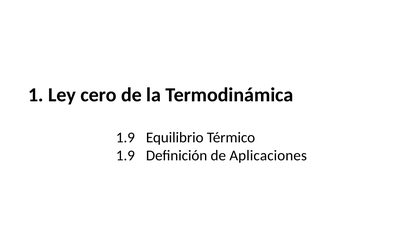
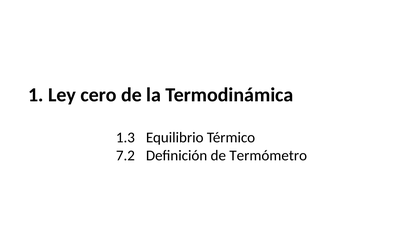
1.9: 1.9 -> 1.3 (125, 137)
1.9: 1.9 -> 7.2 (125, 155)
Aplicaciones: Aplicaciones -> Termómetro (268, 155)
